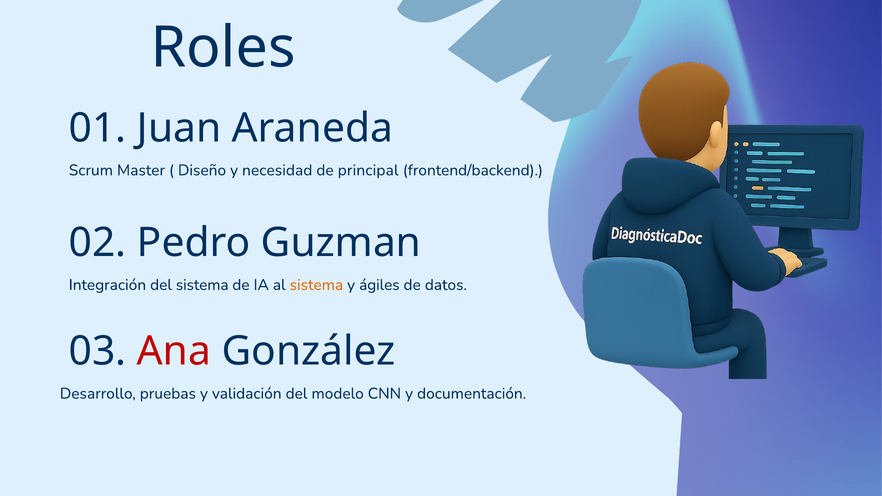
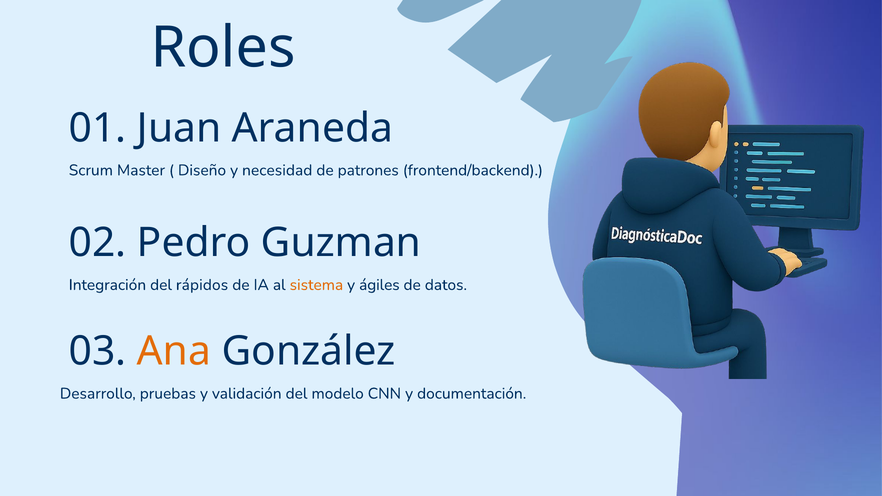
principal: principal -> patrones (368, 170)
del sistema: sistema -> rápidos (202, 285)
Ana colour: red -> orange (174, 351)
